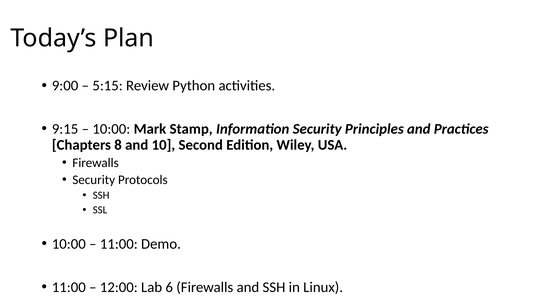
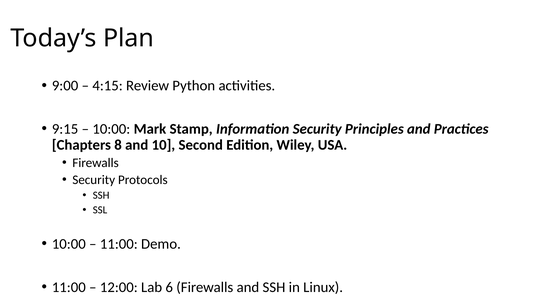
5:15: 5:15 -> 4:15 (108, 86)
